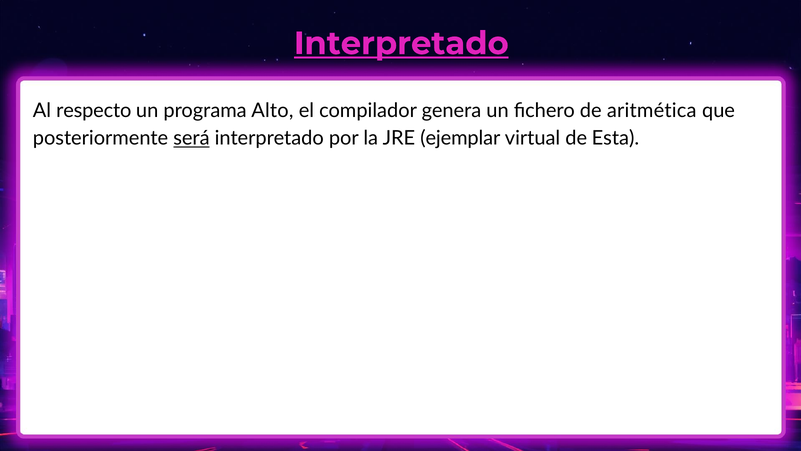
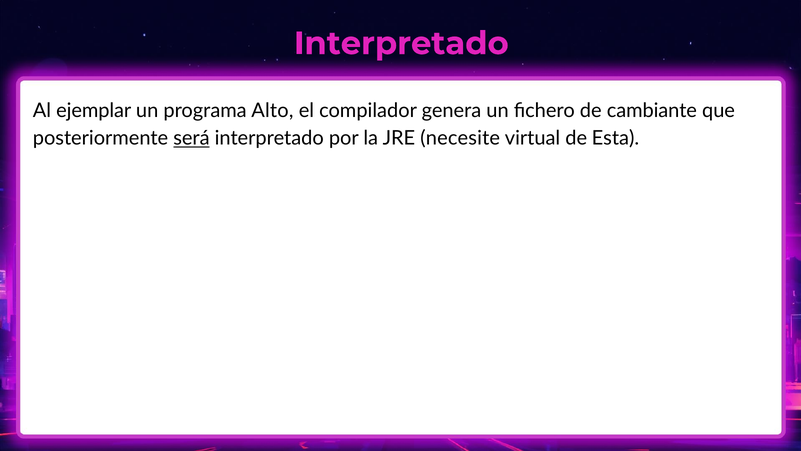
Interpretado underline: present -> none (401, 43)
respecto: respecto -> ejemplar (94, 111)
aritmética: aritmética -> cambiante (652, 111)
ejemplar: ejemplar -> necesite (460, 138)
